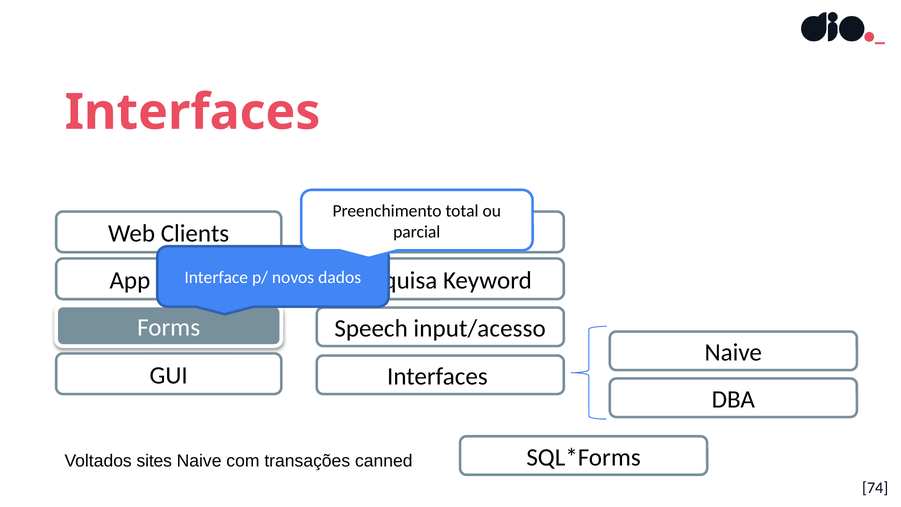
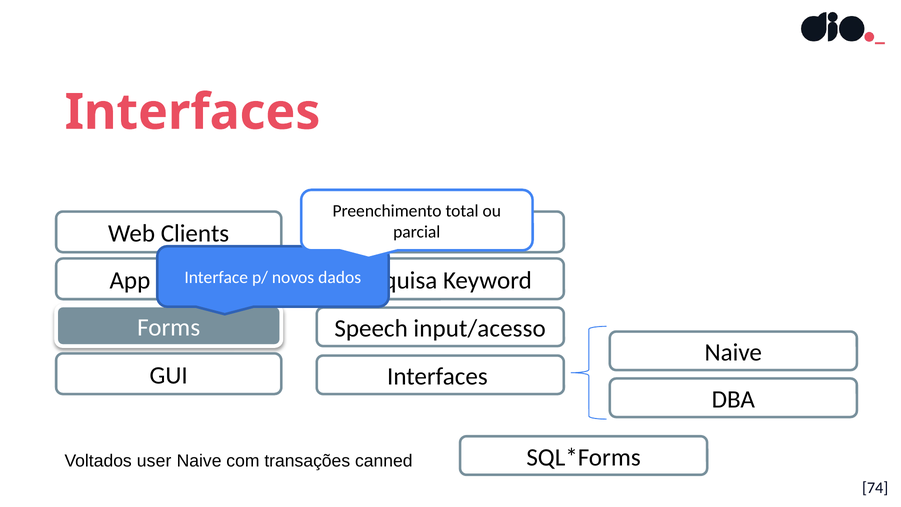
sites: sites -> user (154, 461)
